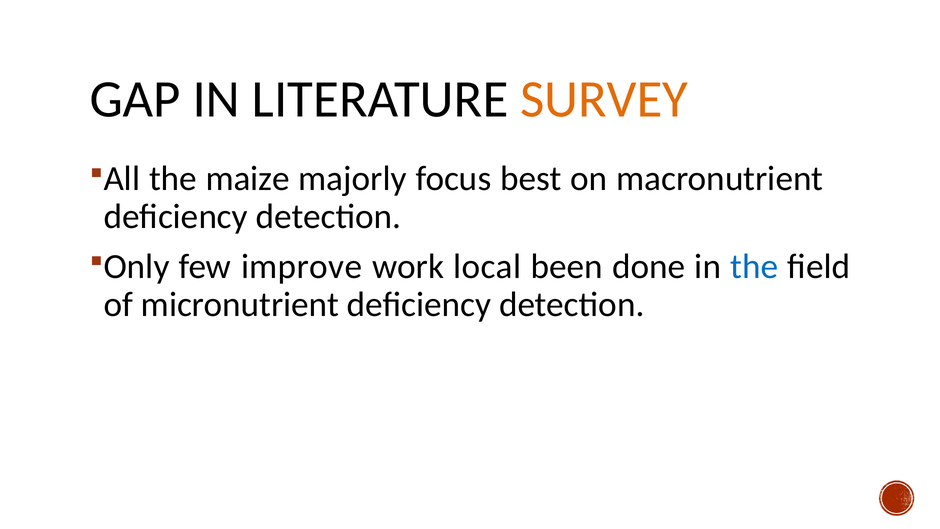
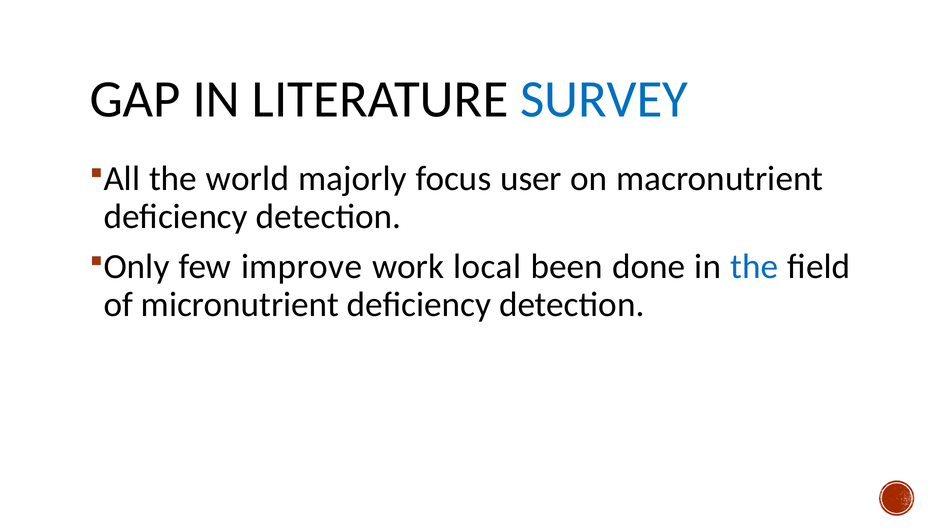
SURVEY colour: orange -> blue (604, 99)
maize: maize -> world (248, 178)
best: best -> user (531, 178)
